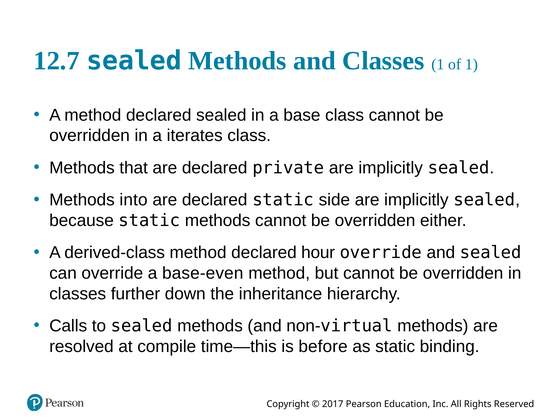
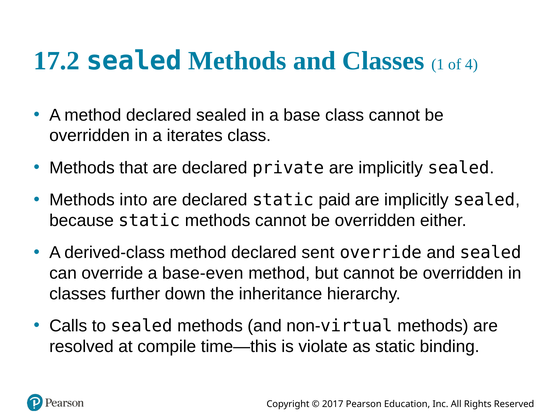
12.7: 12.7 -> 17.2 (57, 61)
of 1: 1 -> 4 (471, 64)
side: side -> paid (334, 200)
hour: hour -> sent (318, 253)
before: before -> violate (323, 346)
